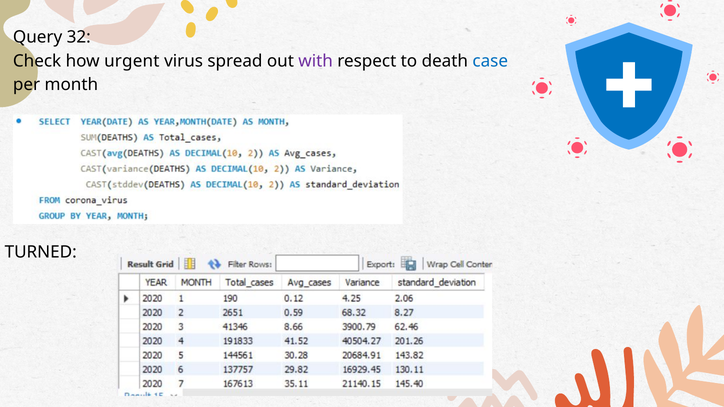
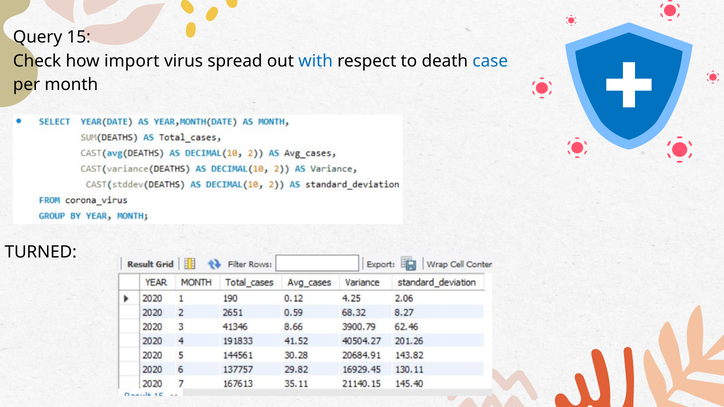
32: 32 -> 15 (79, 37)
urgent: urgent -> import (132, 61)
with colour: purple -> blue (316, 61)
